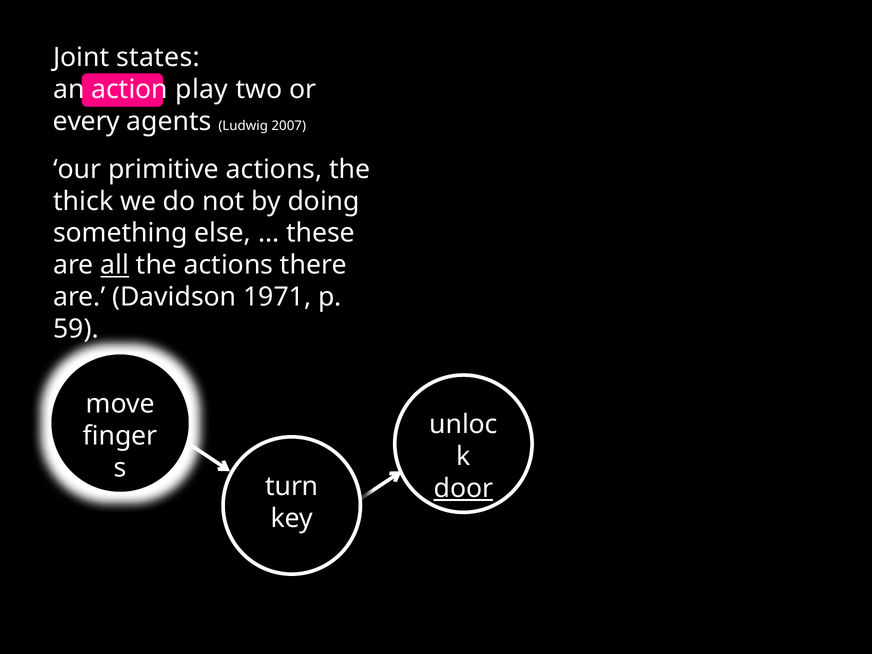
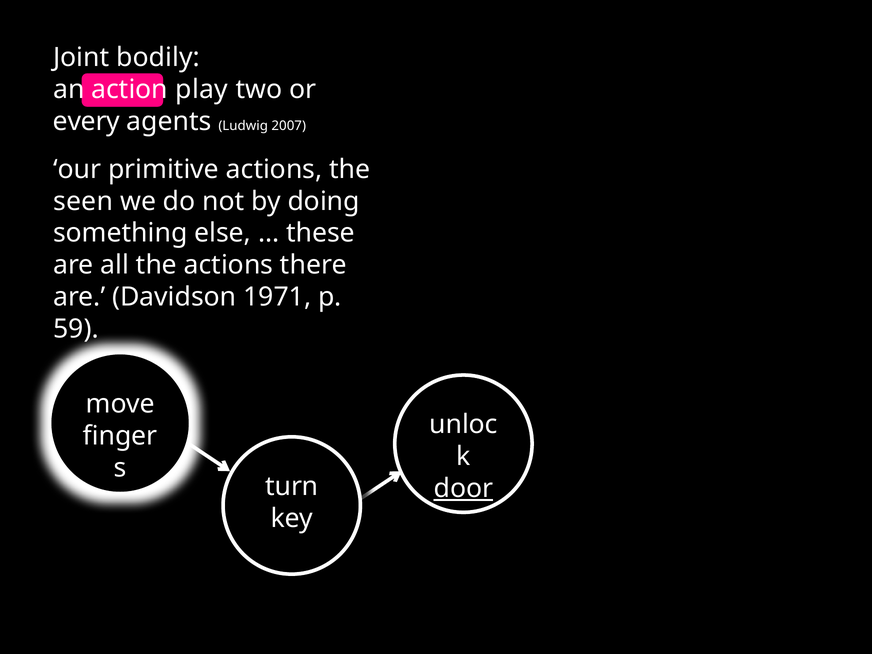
states: states -> bodily (158, 57)
thick: thick -> seen (83, 201)
all underline: present -> none (115, 265)
